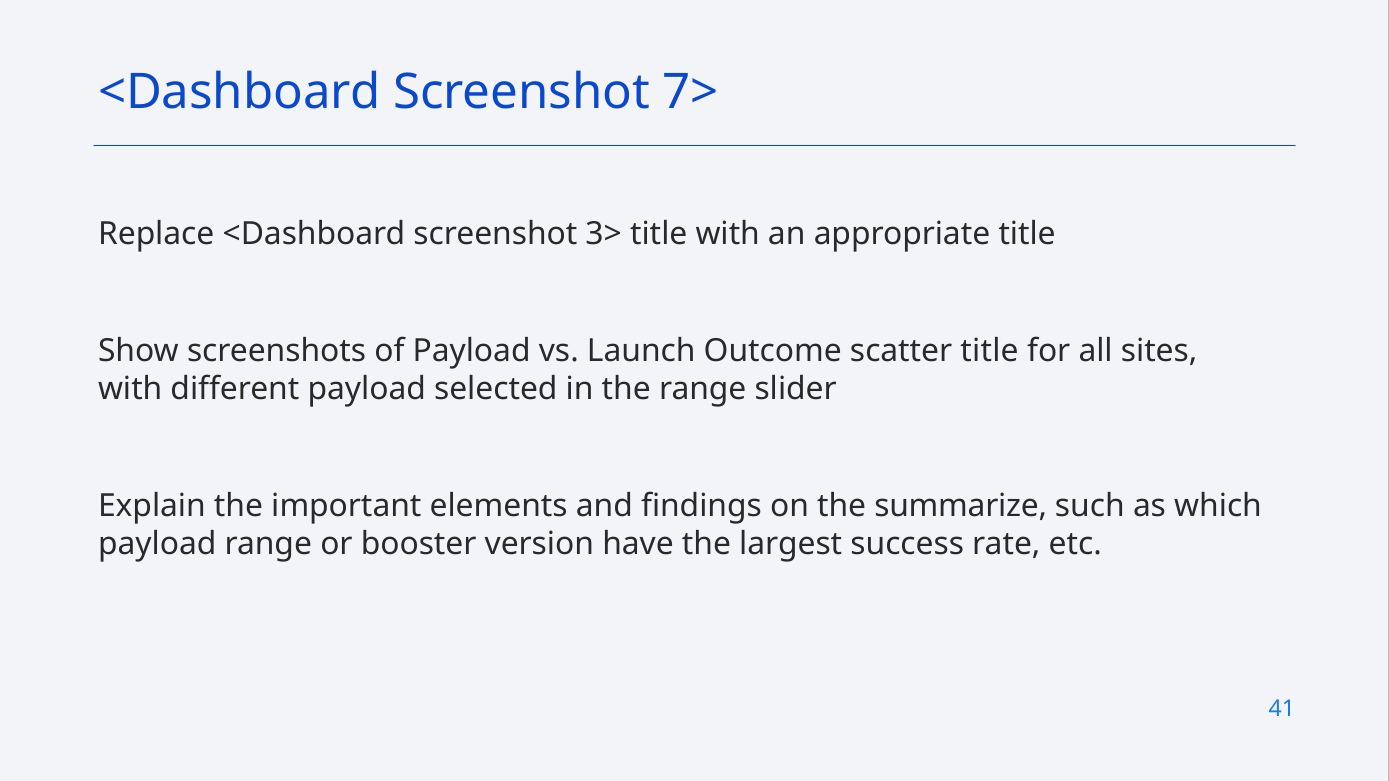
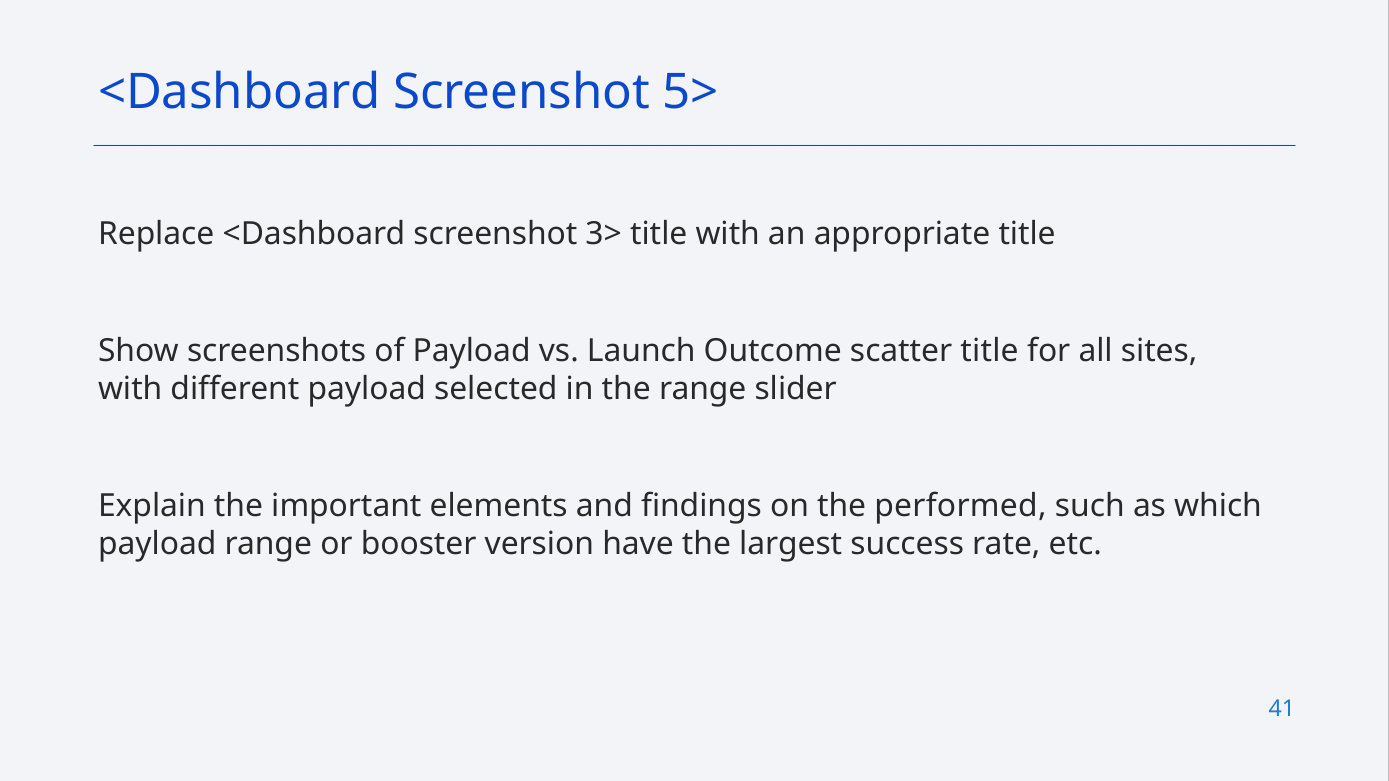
7>: 7> -> 5> (691, 93)
summarize: summarize -> performed (960, 506)
